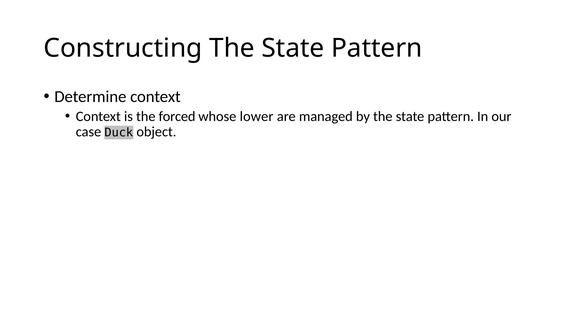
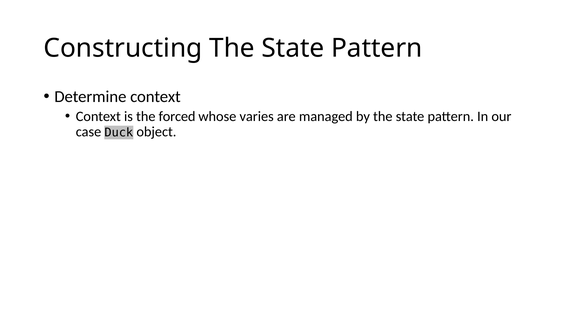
lower: lower -> varies (257, 116)
